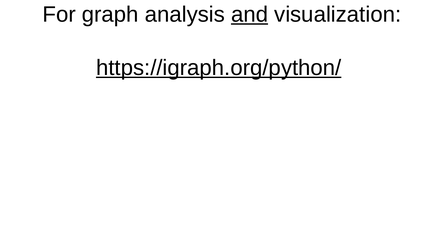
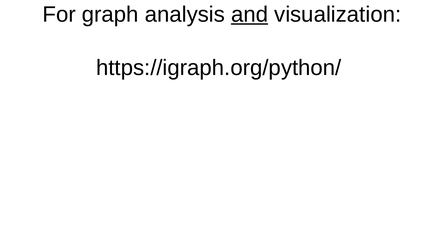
https://igraph.org/python/ underline: present -> none (219, 68)
